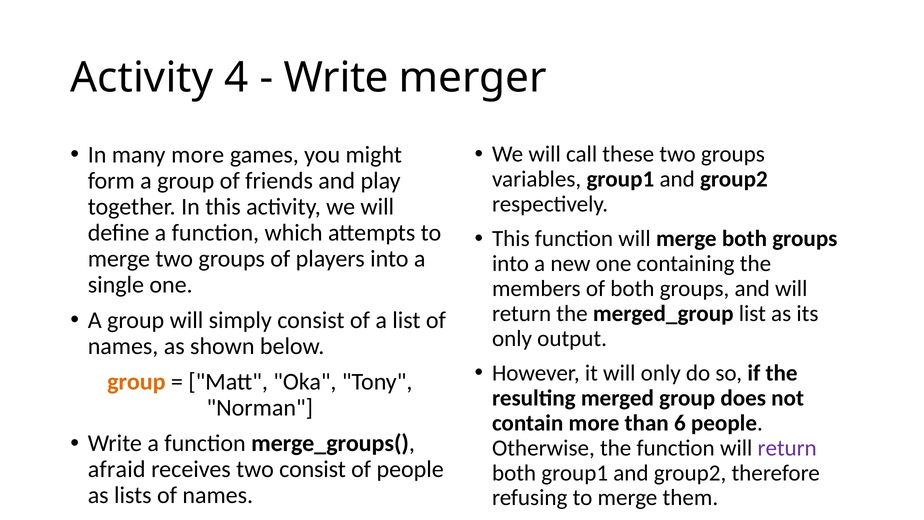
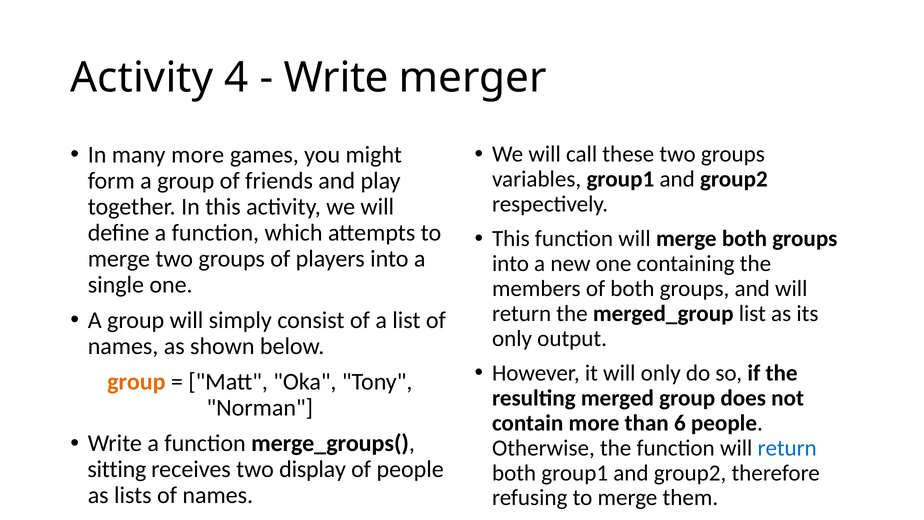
return colour: purple -> blue (787, 448)
afraid: afraid -> sitting (117, 469)
two consist: consist -> display (313, 469)
